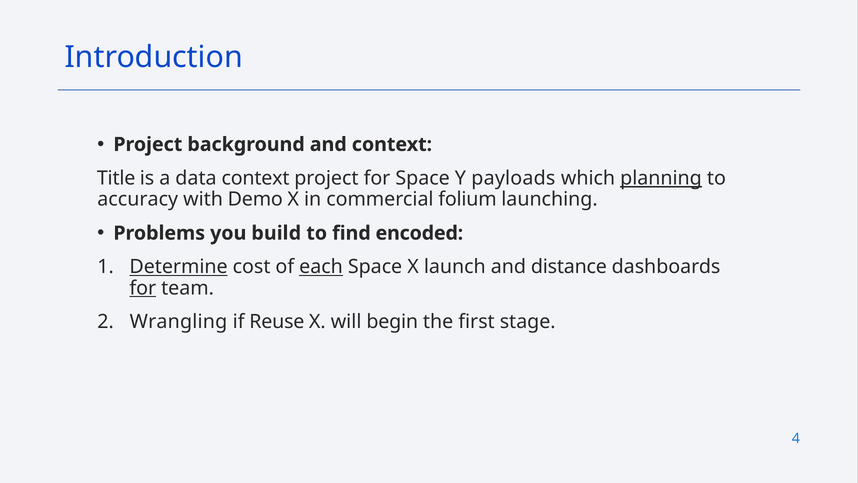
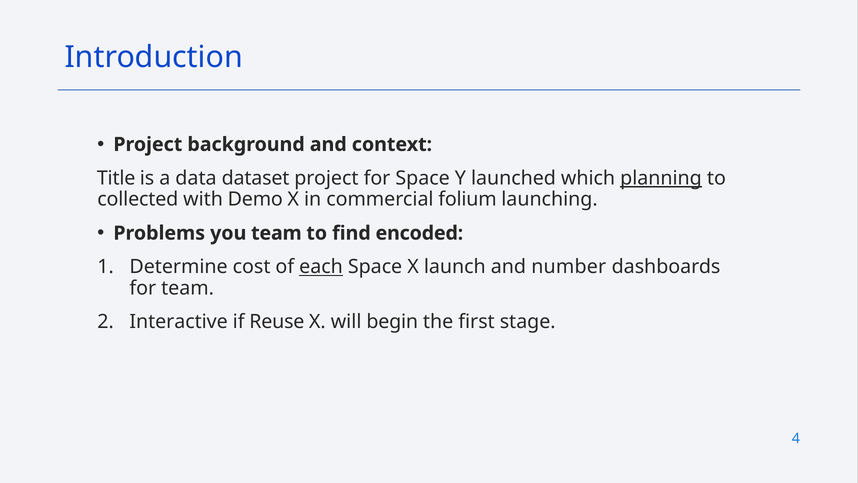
data context: context -> dataset (256, 178)
payloads: payloads -> launched (513, 178)
accuracy: accuracy -> collected (138, 199)
you build: build -> team (276, 233)
Determine underline: present -> none (179, 267)
distance: distance -> number (569, 267)
for underline: present -> none (143, 288)
Wrangling: Wrangling -> Interactive (179, 322)
